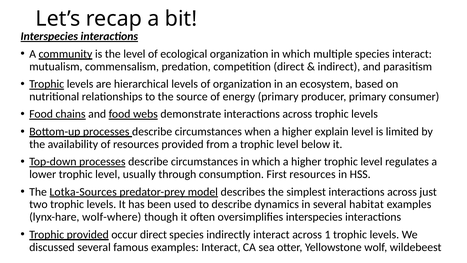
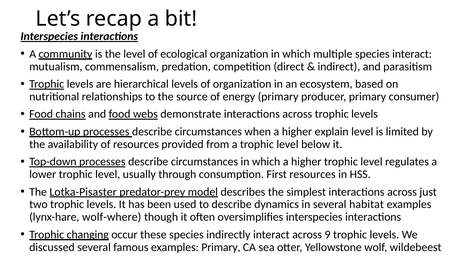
Lotka-Sources: Lotka-Sources -> Lotka-Pisaster (83, 192)
Trophic provided: provided -> changing (88, 234)
occur direct: direct -> these (153, 234)
1: 1 -> 9 (328, 234)
examples Interact: Interact -> Primary (221, 247)
